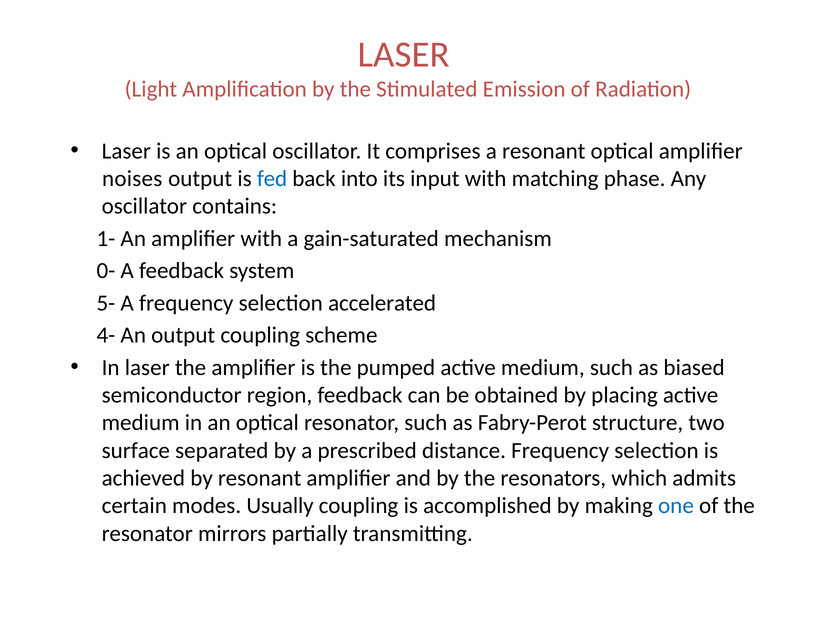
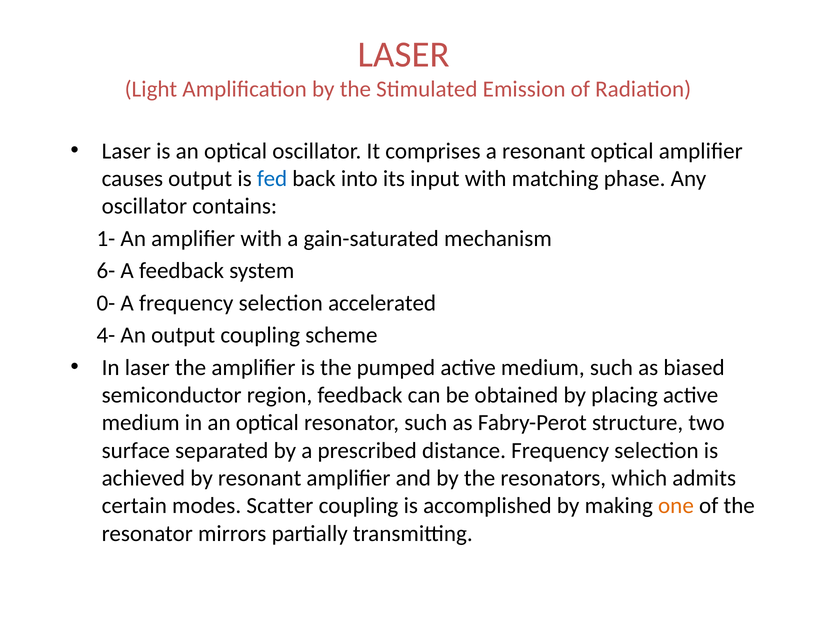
noises: noises -> causes (132, 179)
0-: 0- -> 6- (106, 271)
5-: 5- -> 0- (106, 303)
Usually: Usually -> Scatter (280, 506)
one colour: blue -> orange (676, 506)
